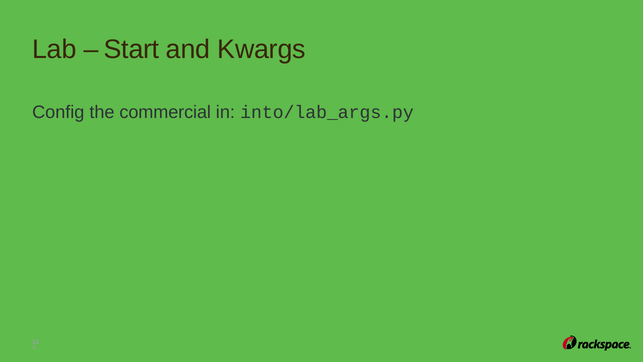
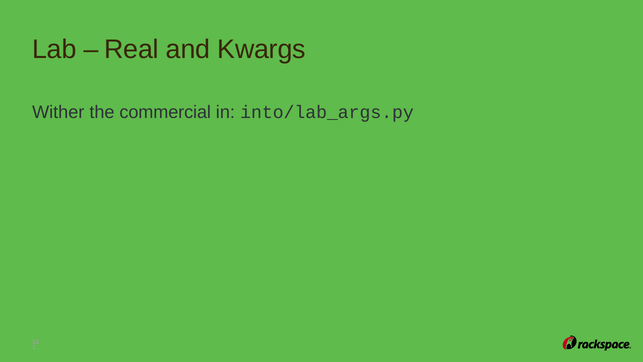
Start: Start -> Real (132, 49)
Config: Config -> Wither (58, 112)
